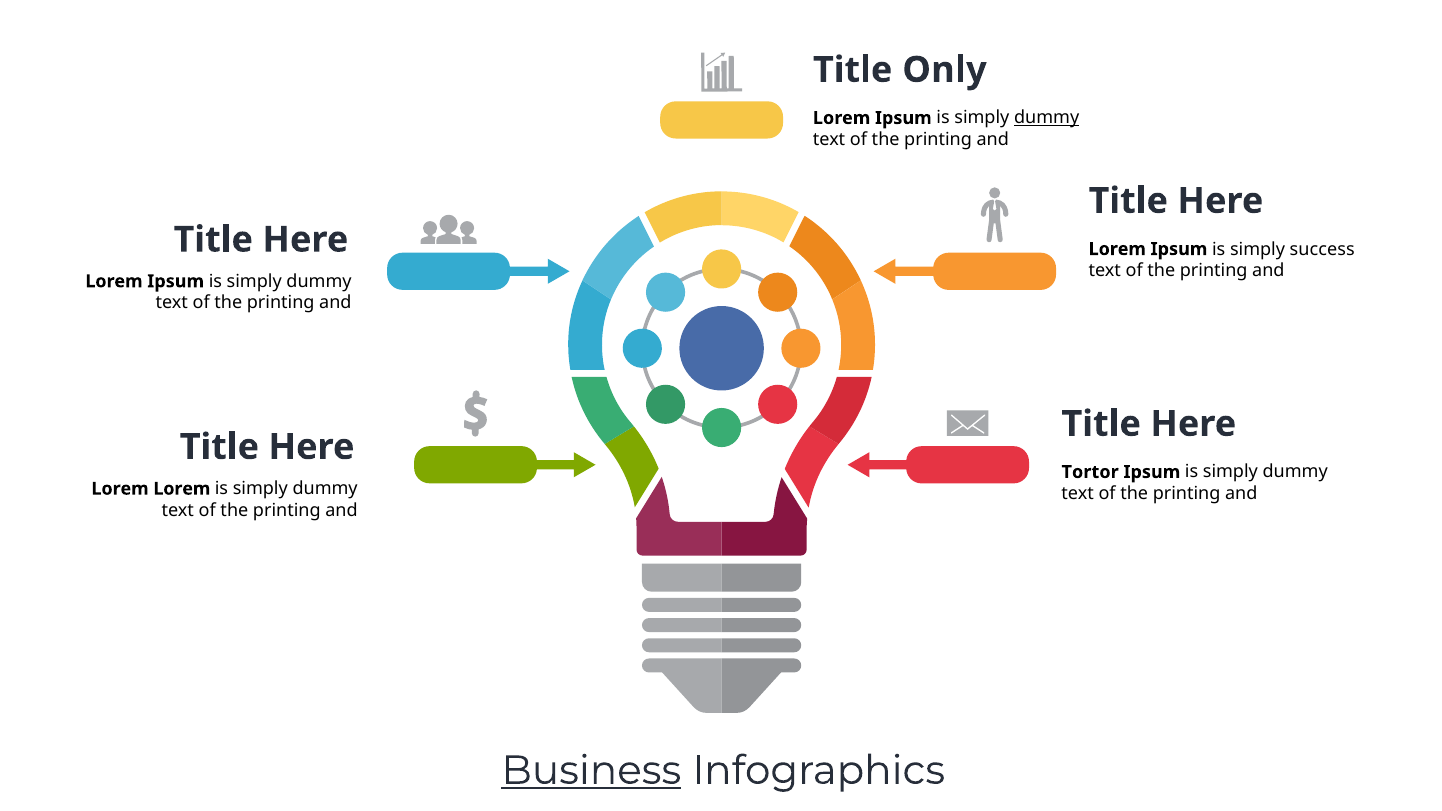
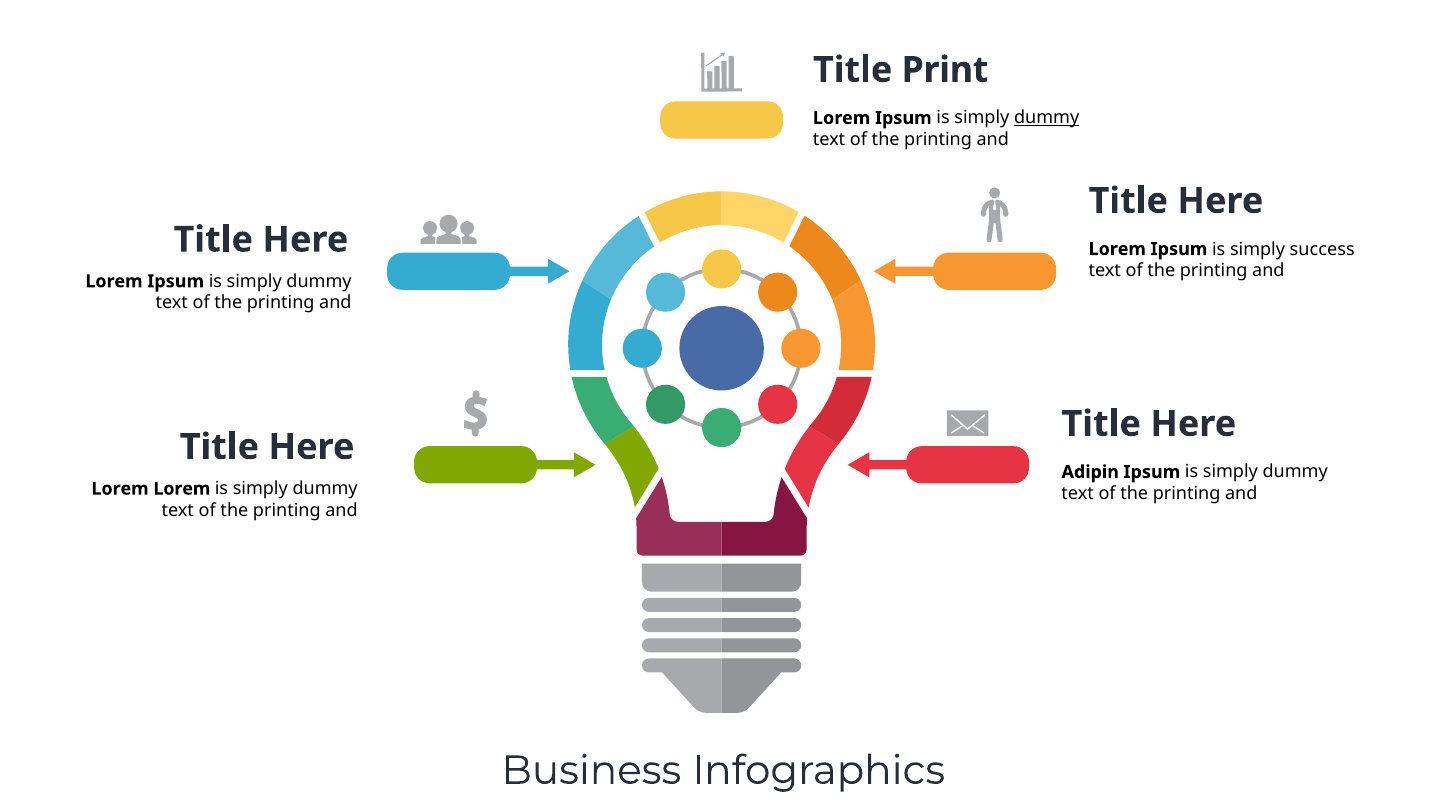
Only: Only -> Print (945, 70)
Tortor: Tortor -> Adipin (1090, 472)
Business underline: present -> none (591, 771)
